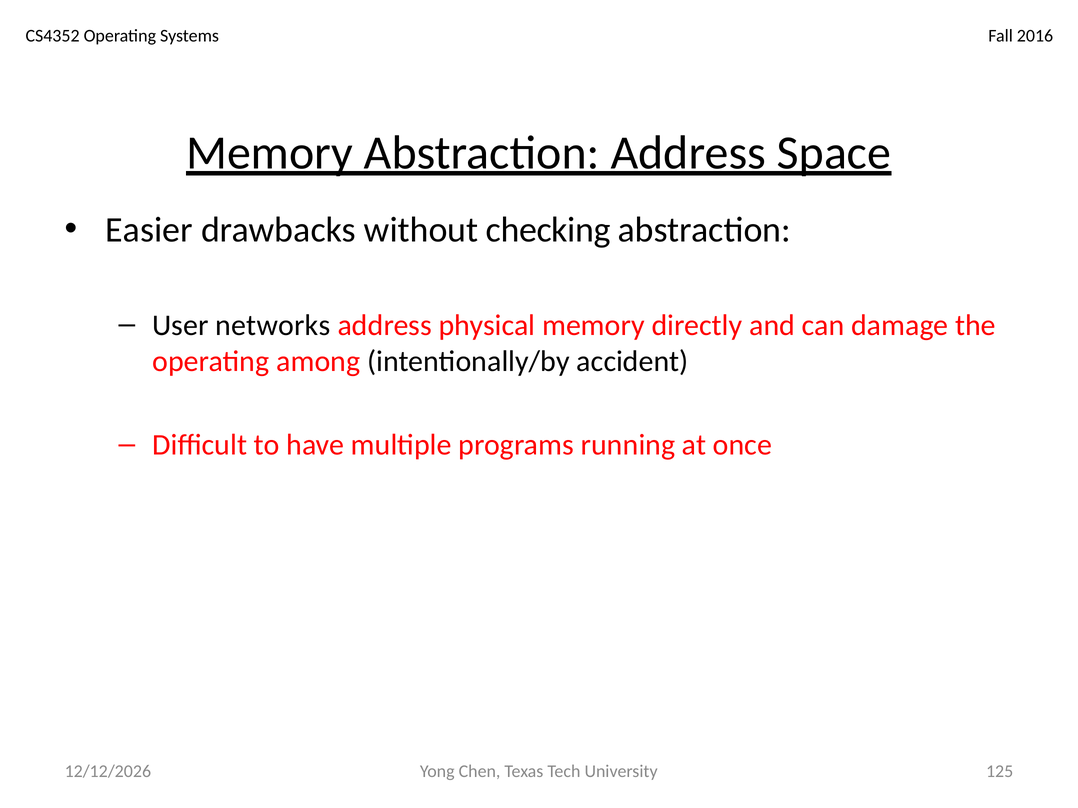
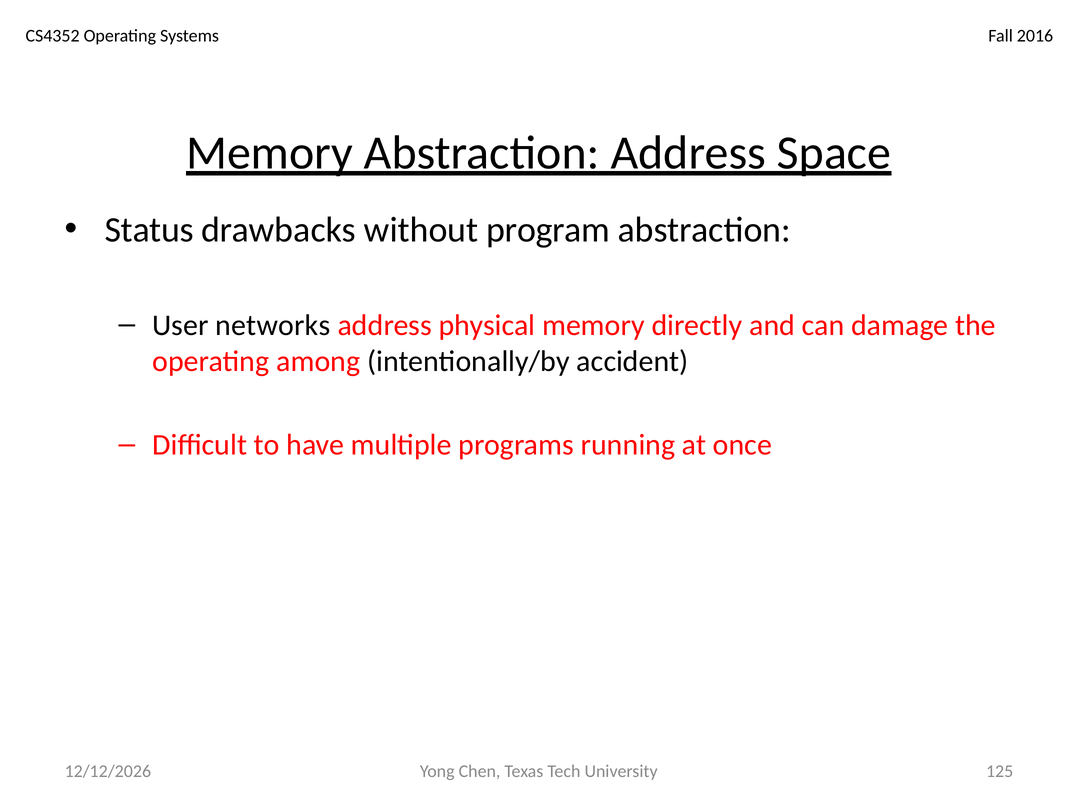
Easier: Easier -> Status (149, 230)
checking: checking -> program (548, 230)
